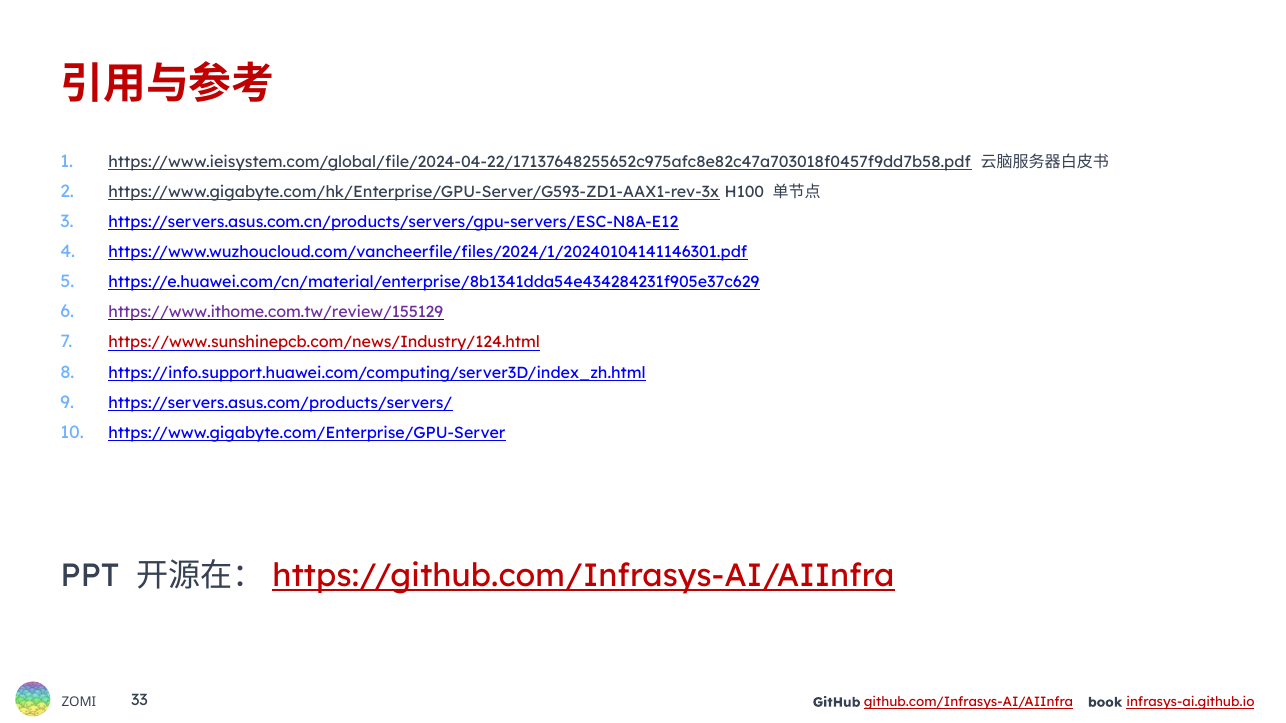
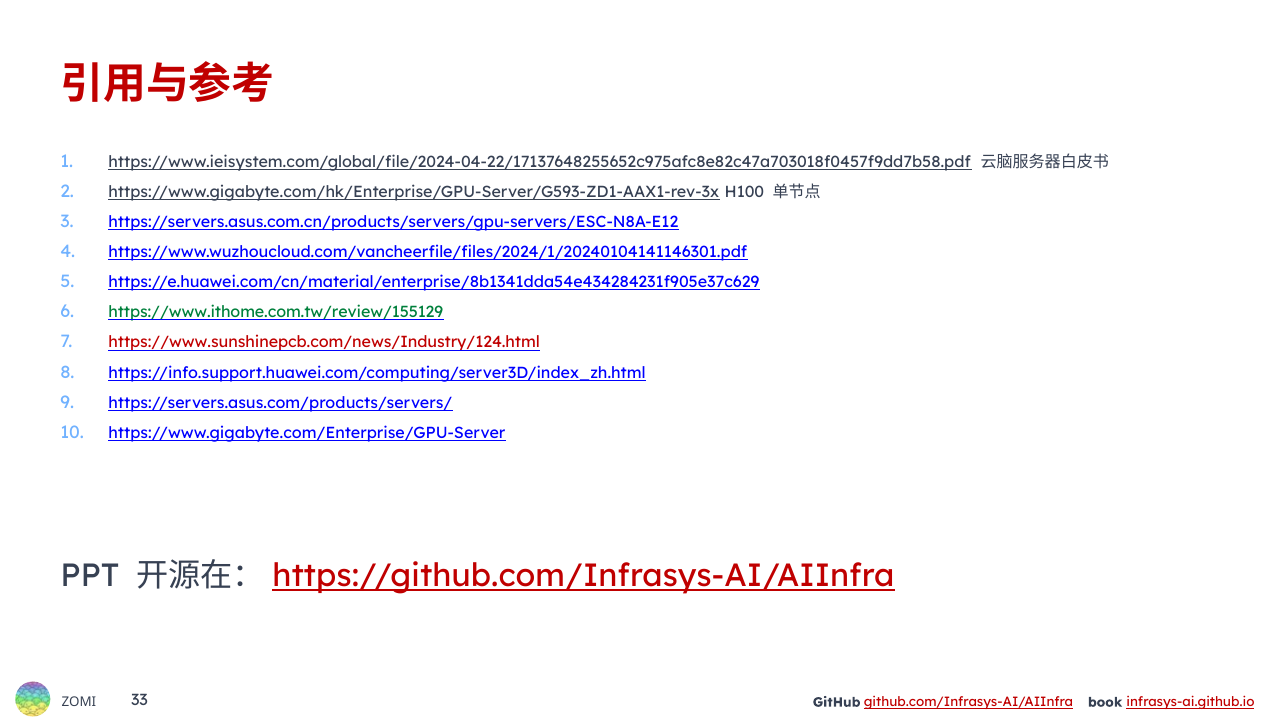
https://www.ithome.com.tw/review/155129 colour: purple -> green (276, 313)
